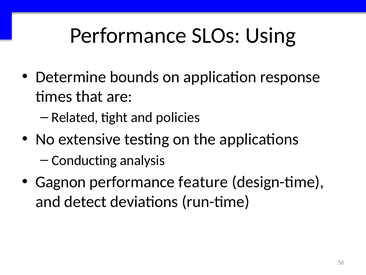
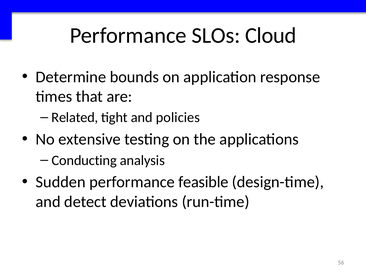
Using: Using -> Cloud (271, 35)
Gagnon: Gagnon -> Sudden (61, 182)
feature: feature -> feasible (203, 182)
